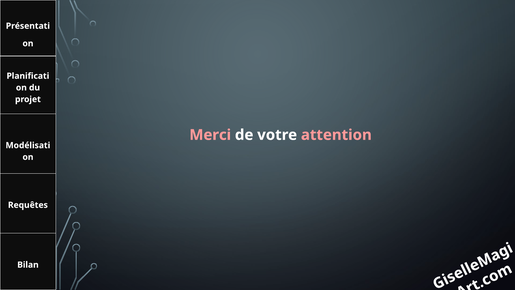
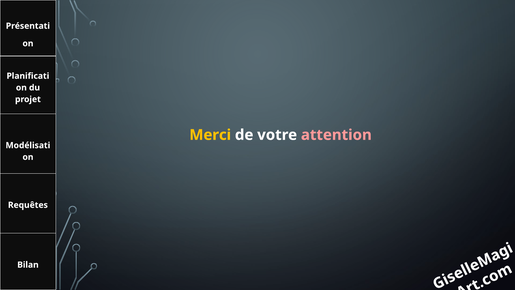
Merci colour: pink -> yellow (210, 135)
